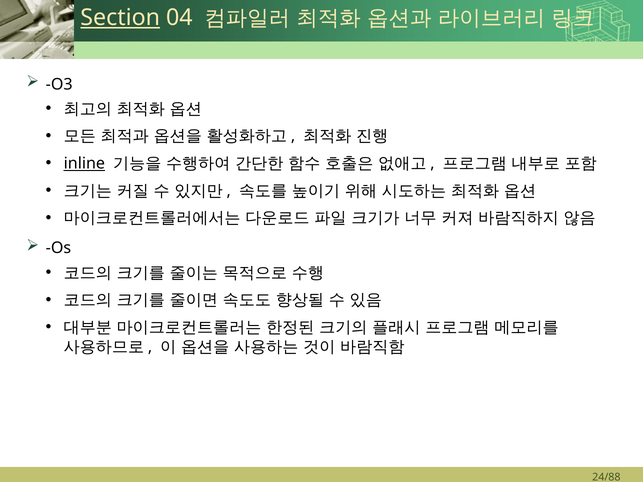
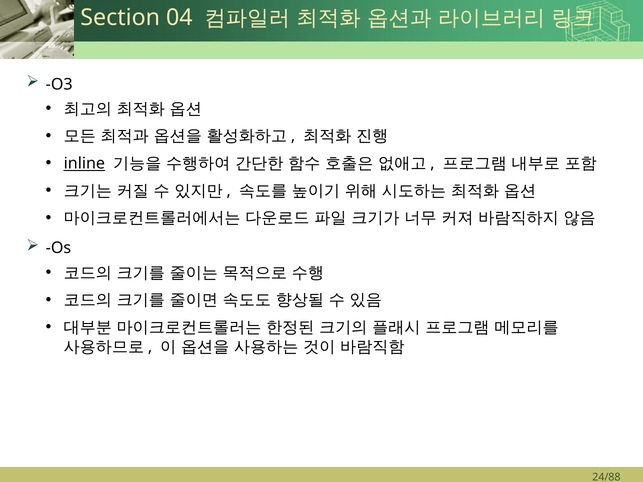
Section underline: present -> none (120, 18)
